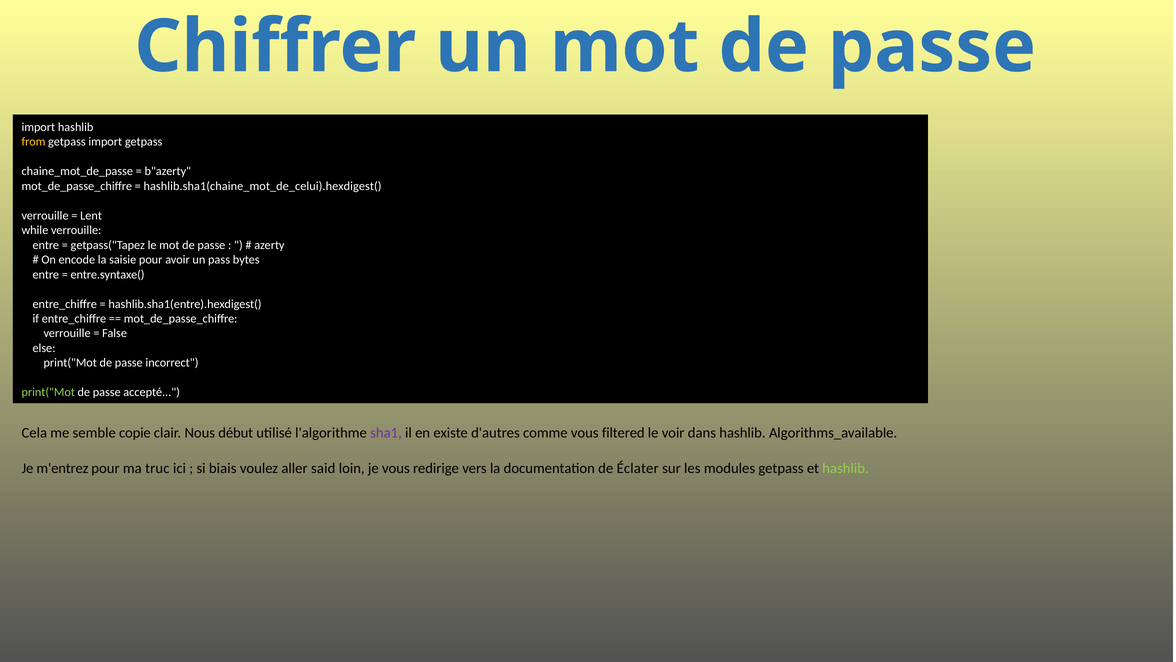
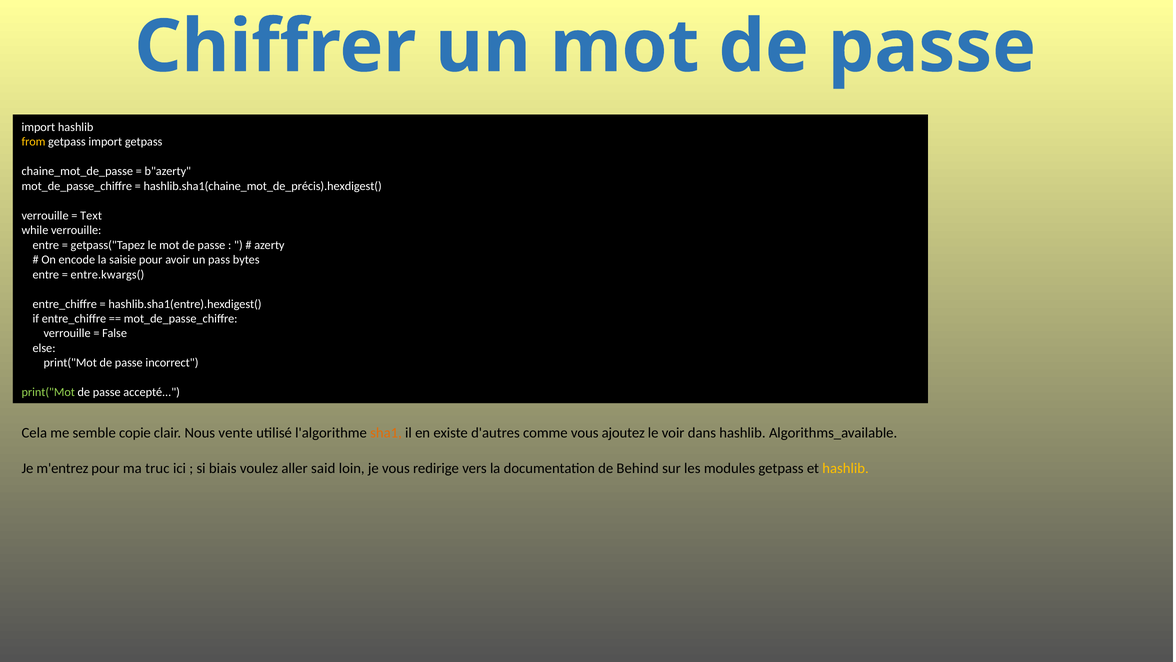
hashlib.sha1(chaine_mot_de_celui).hexdigest(: hashlib.sha1(chaine_mot_de_celui).hexdigest( -> hashlib.sha1(chaine_mot_de_précis).hexdigest( (263, 186)
Lent: Lent -> Text (91, 215)
entre.syntaxe(: entre.syntaxe( -> entre.kwargs( (107, 274)
début: début -> vente (236, 433)
sha1 colour: purple -> orange (386, 433)
filtered: filtered -> ajoutez (623, 433)
Éclater: Éclater -> Behind (638, 468)
hashlib colour: light green -> yellow (846, 468)
